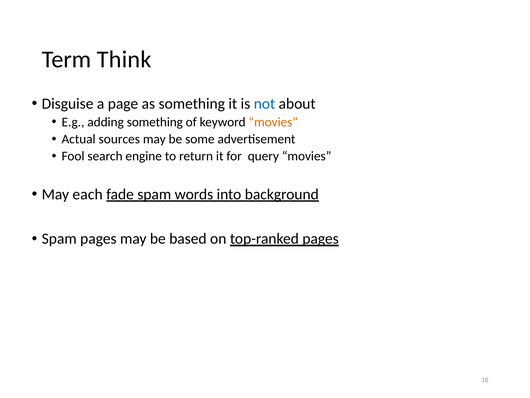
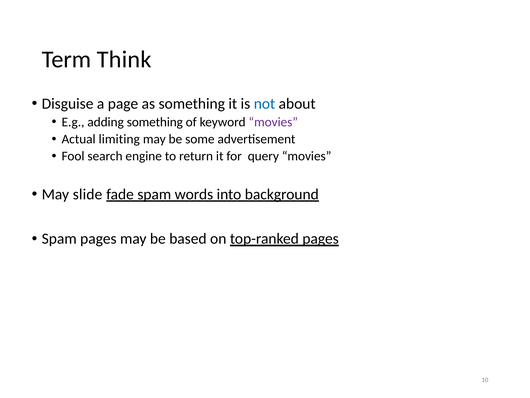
movies colour: orange -> purple (273, 122)
sources: sources -> limiting (119, 139)
each: each -> slide (88, 194)
